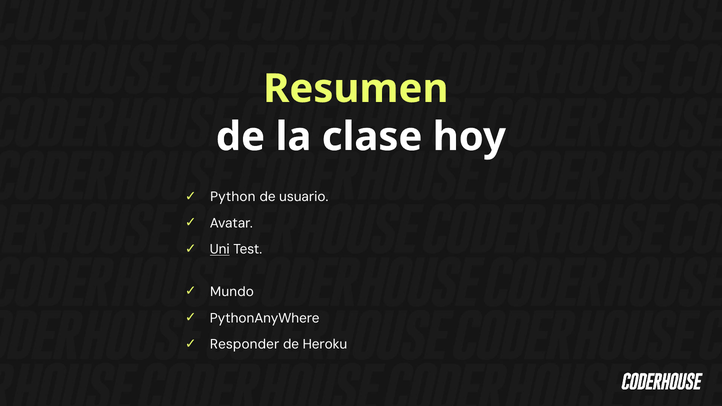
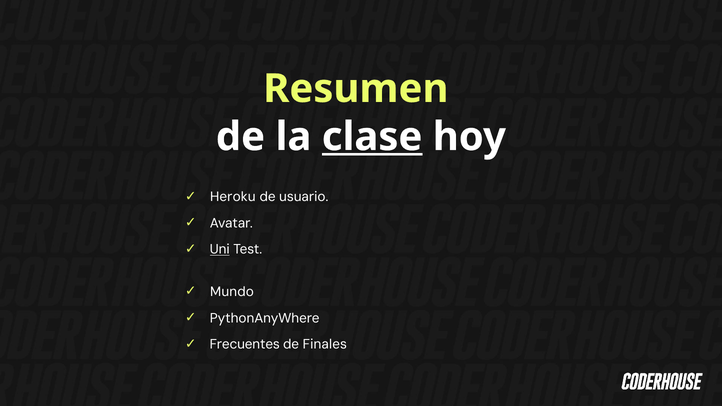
clase underline: none -> present (372, 137)
Python: Python -> Heroku (233, 197)
Responder: Responder -> Frecuentes (245, 345)
Heroku: Heroku -> Finales (325, 345)
